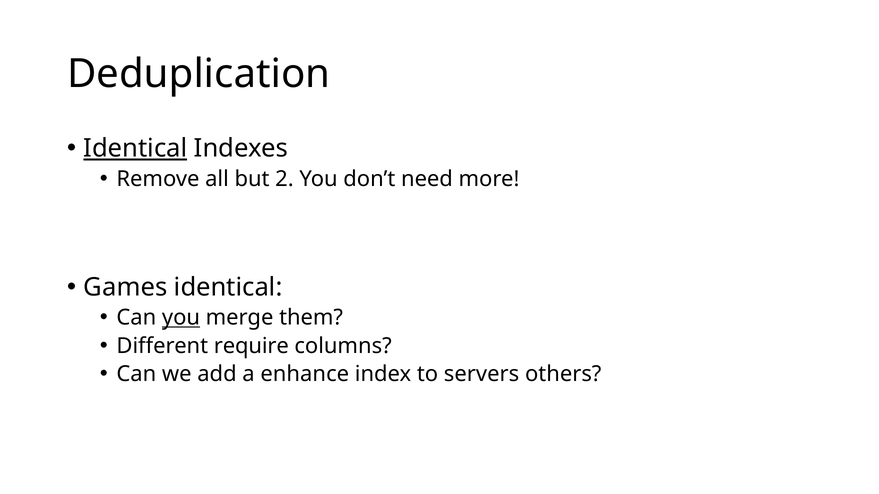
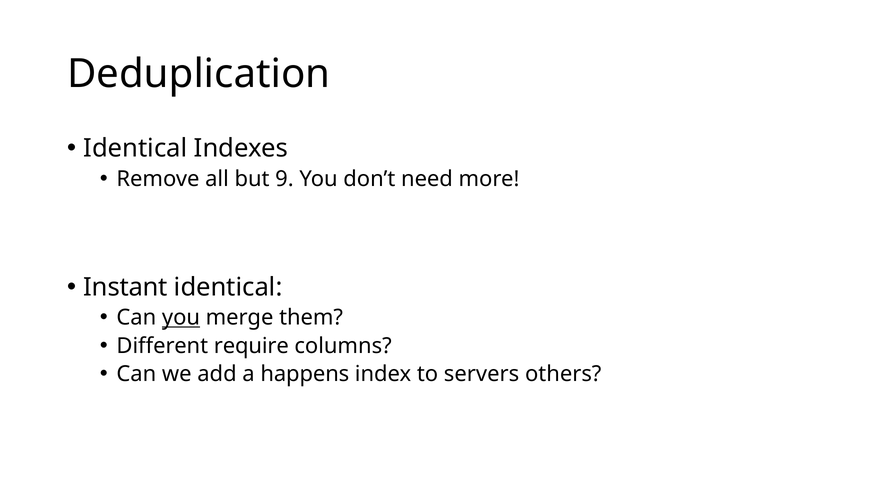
Identical underline: present -> none (135, 149)
2: 2 -> 9 (284, 179)
Games: Games -> Instant (126, 287)
enhance: enhance -> happens (305, 374)
